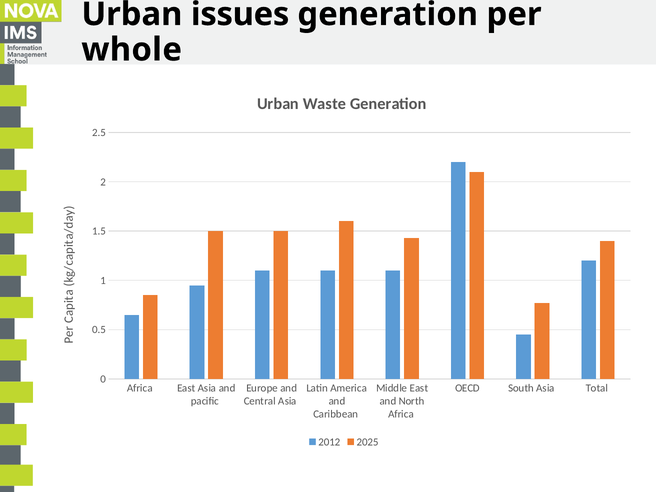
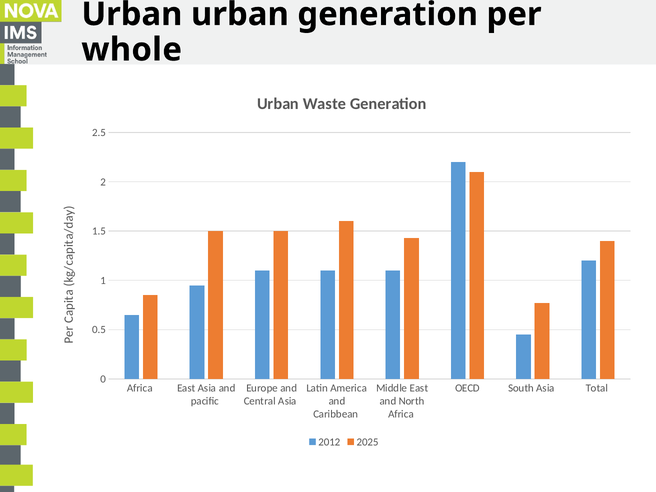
Urban issues: issues -> urban (240, 14)
